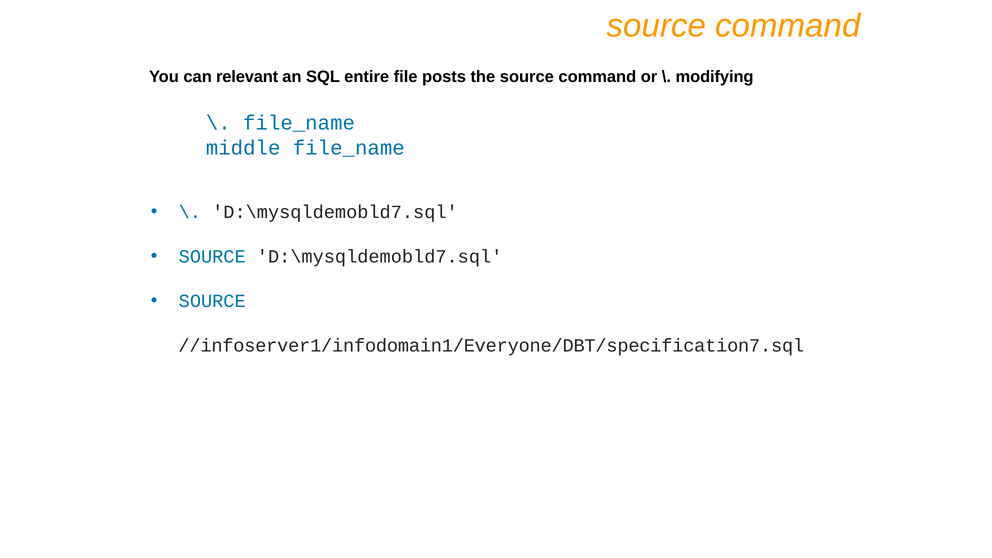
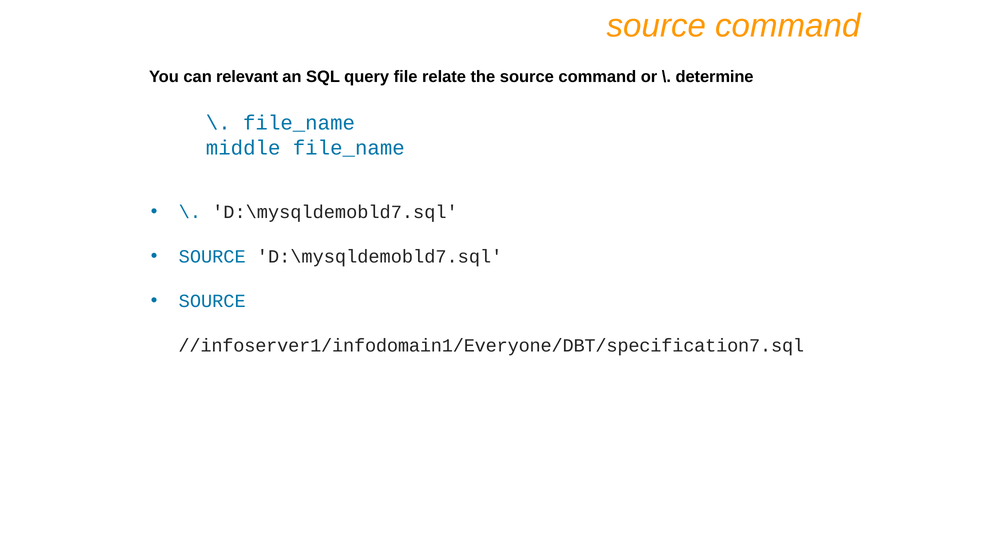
entire: entire -> query (367, 77)
posts: posts -> relate (444, 77)
modifying: modifying -> determine (715, 77)
